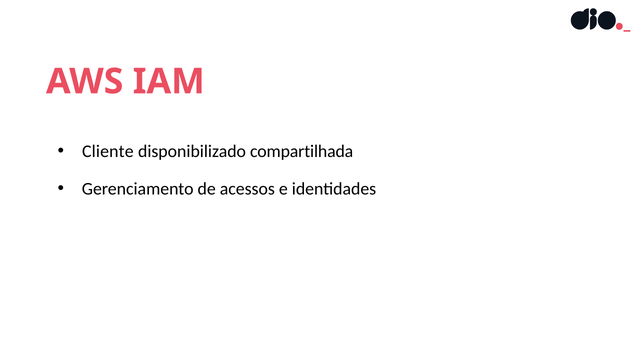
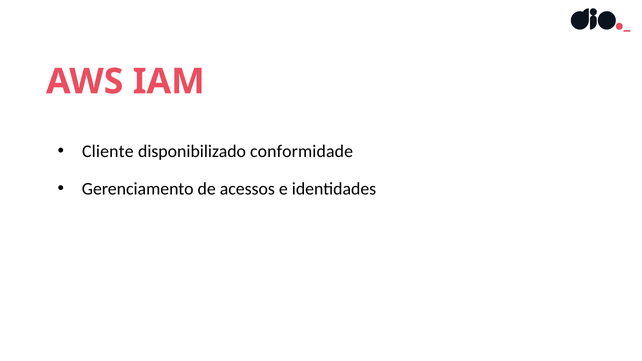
compartilhada: compartilhada -> conformidade (301, 151)
